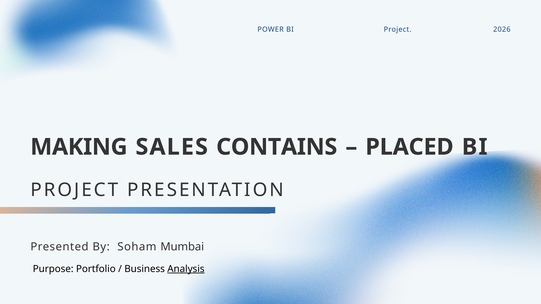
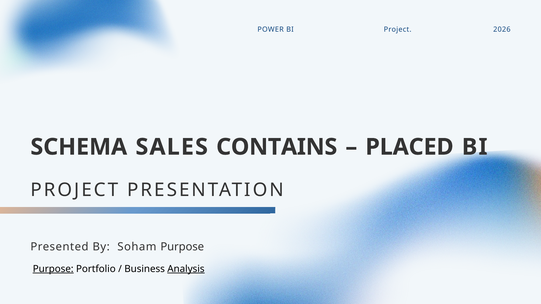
MAKING: MAKING -> SCHEMA (79, 147)
Soham Mumbai: Mumbai -> Purpose (182, 247)
Purpose underline: none -> present (53, 269)
